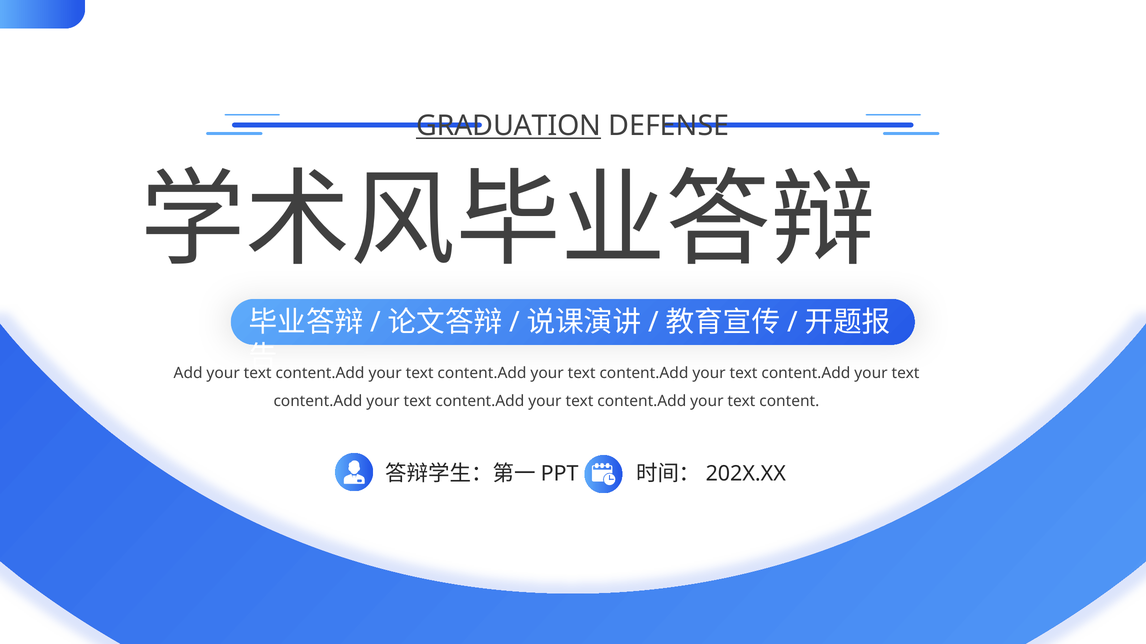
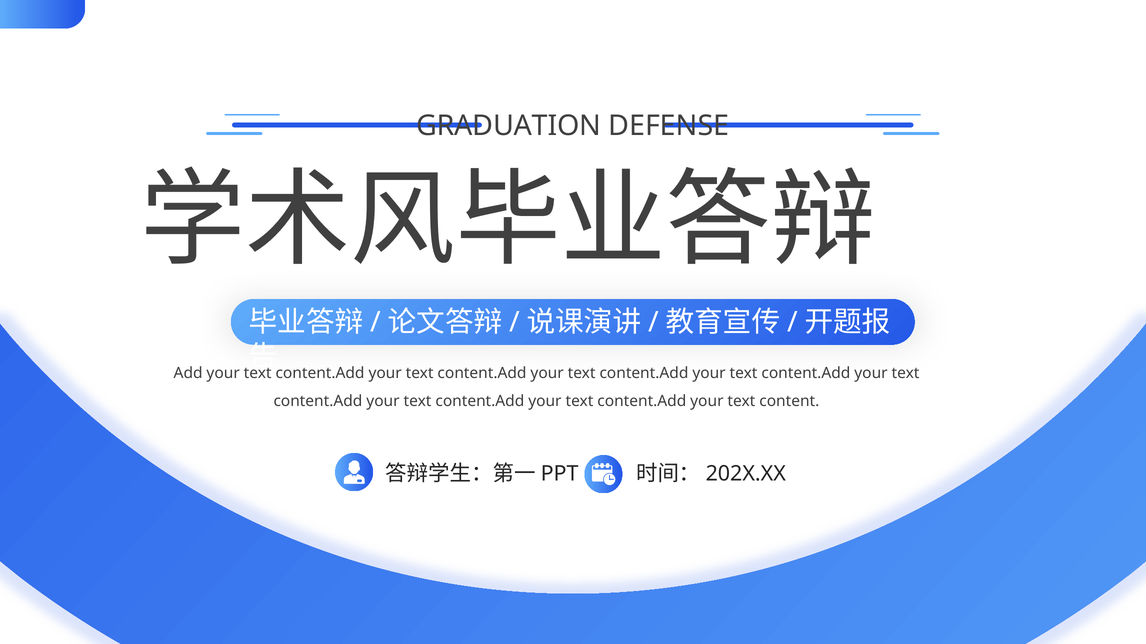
GRADUATION underline: present -> none (509, 126)
